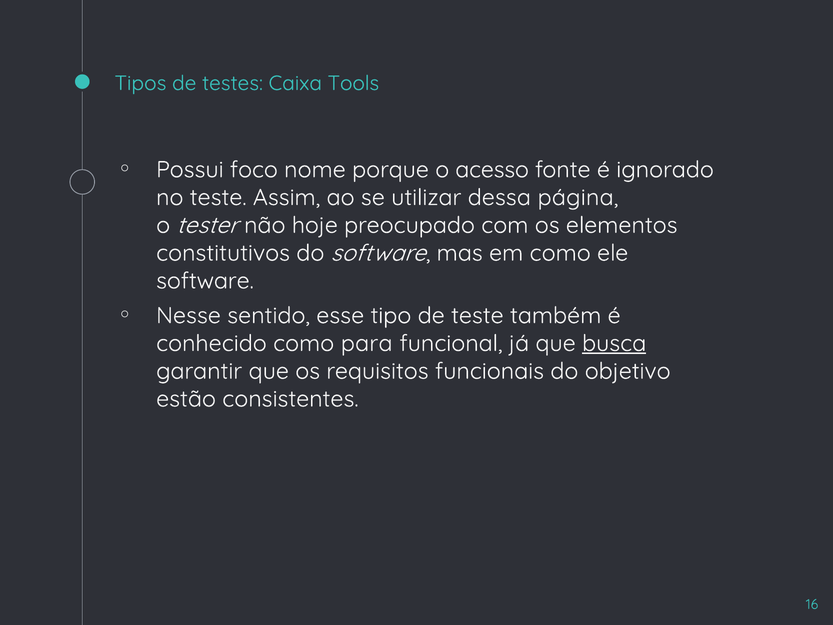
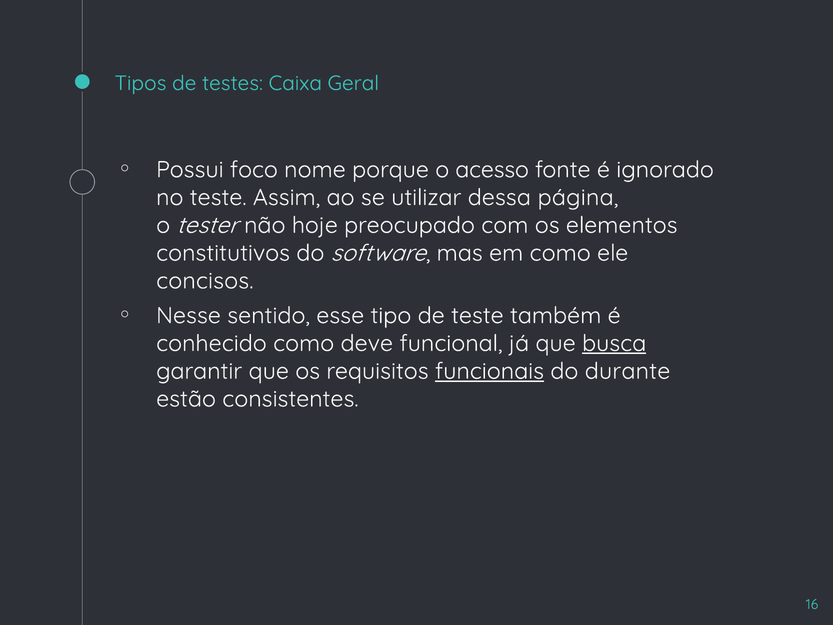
Tools: Tools -> Geral (353, 83)
software: software -> concisos (205, 281)
para: para -> deve (367, 343)
funcionais underline: none -> present (489, 371)
objetivo: objetivo -> durante (628, 371)
